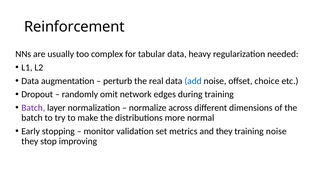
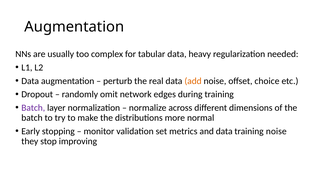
Reinforcement: Reinforcement -> Augmentation (74, 27)
add colour: blue -> orange (193, 81)
and they: they -> data (224, 132)
